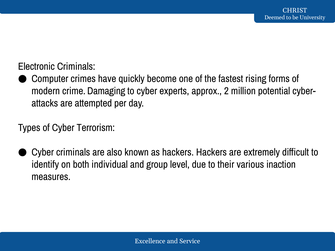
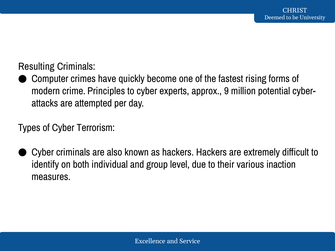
Electronic: Electronic -> Resulting (36, 66)
Damaging: Damaging -> Principles (106, 91)
2: 2 -> 9 (226, 91)
